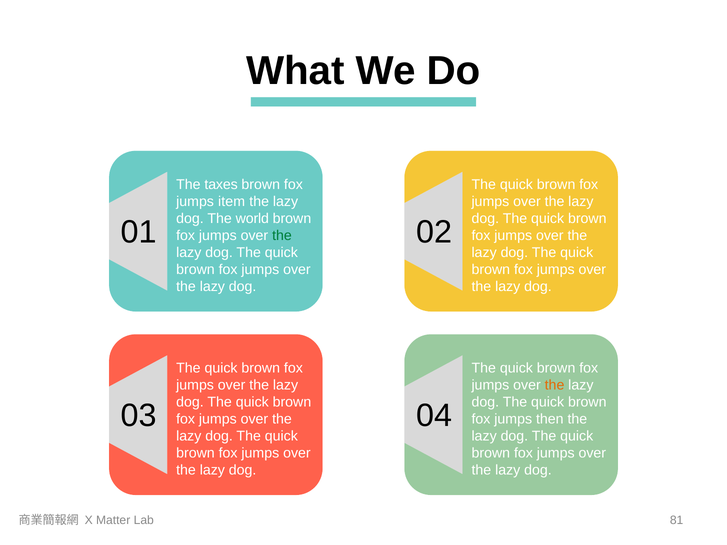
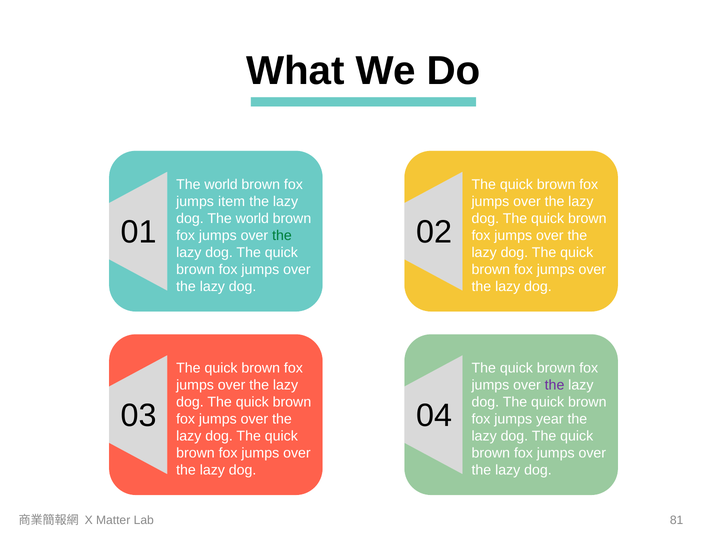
taxes: taxes -> world (221, 185)
the colour: orange -> purple (555, 385)
then: then -> year (550, 419)
